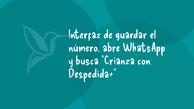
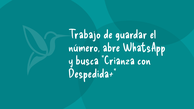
Interfaz: Interfaz -> Trabajo (85, 35)
